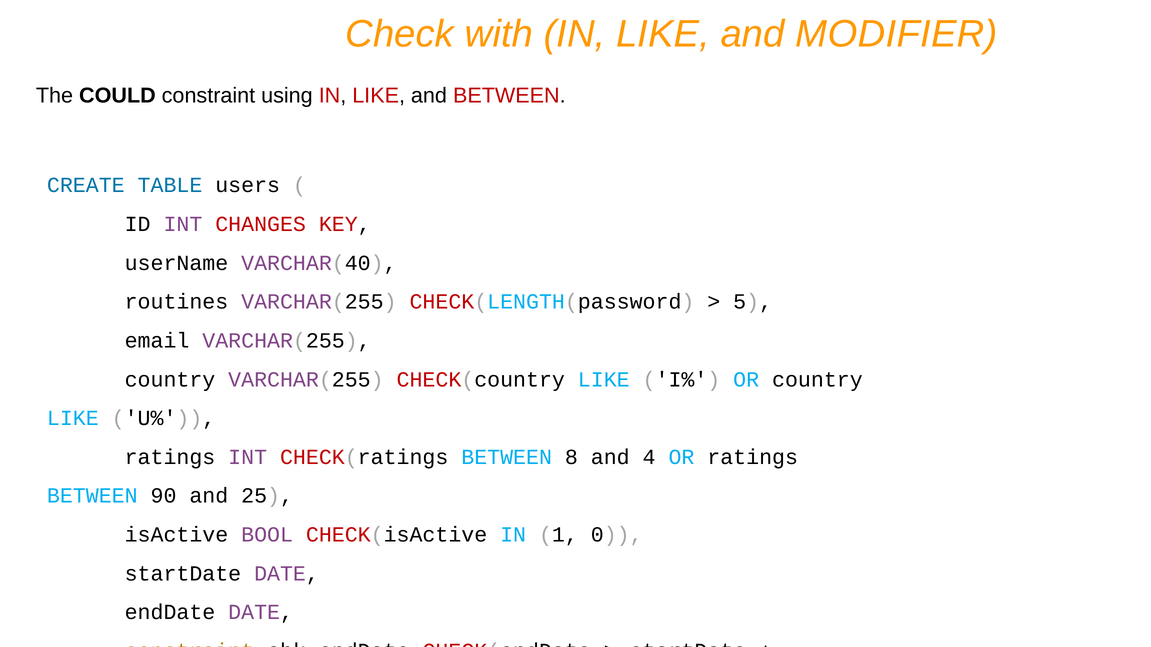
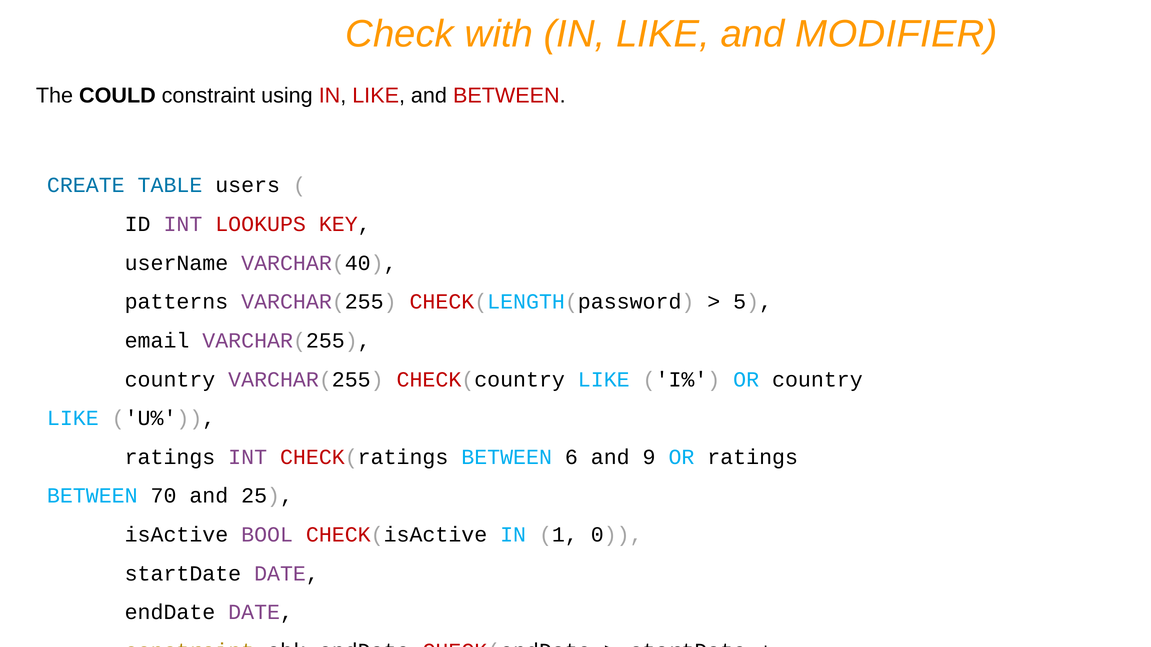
CHANGES: CHANGES -> LOOKUPS (261, 224)
routines: routines -> patterns (176, 302)
8: 8 -> 6 (571, 457)
4: 4 -> 9 (649, 457)
90: 90 -> 70 (164, 496)
